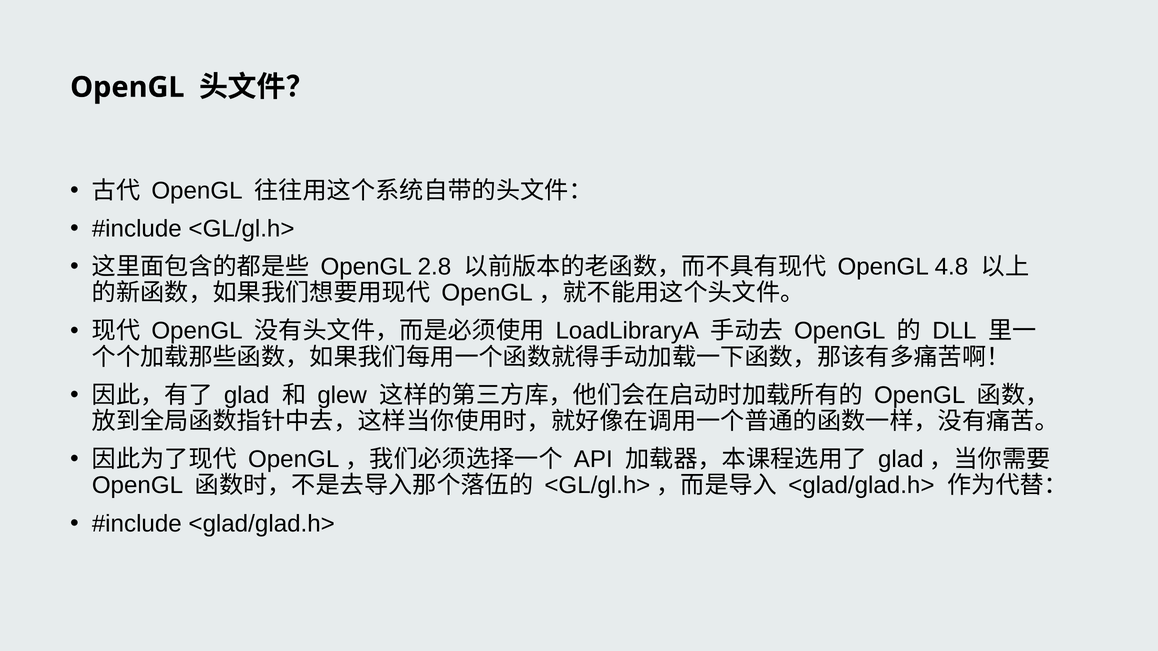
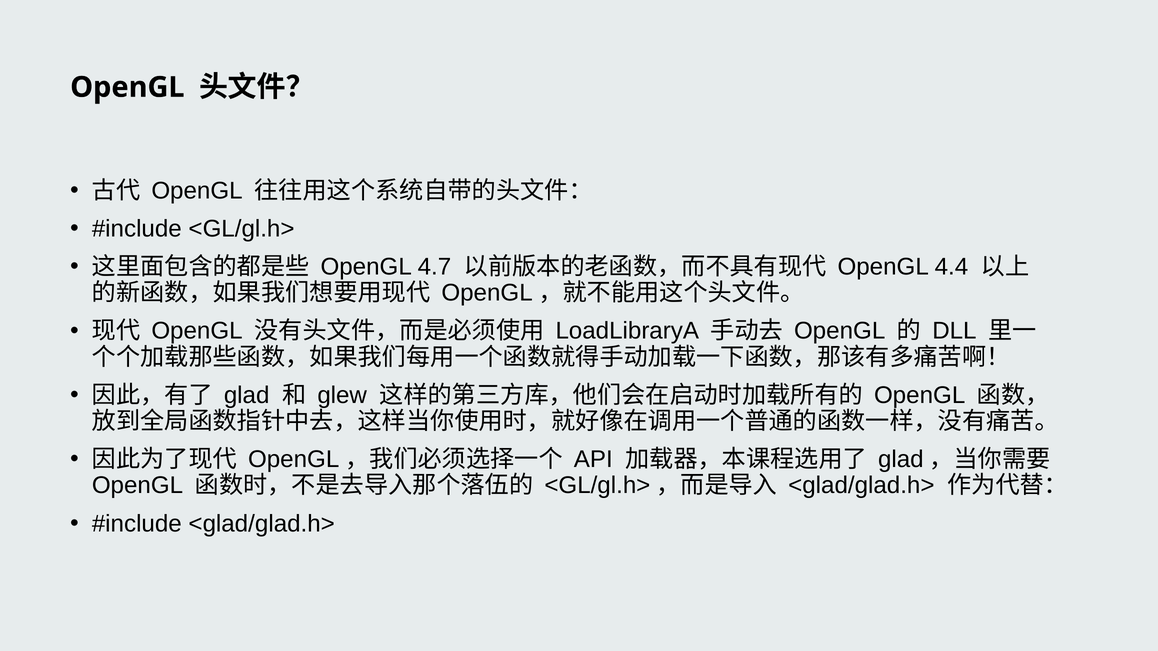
2.8: 2.8 -> 4.7 (434, 267)
4.8: 4.8 -> 4.4 (951, 267)
